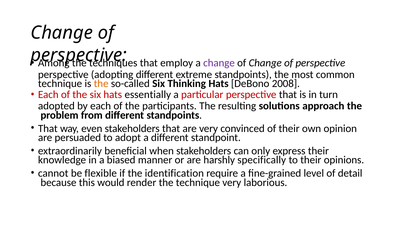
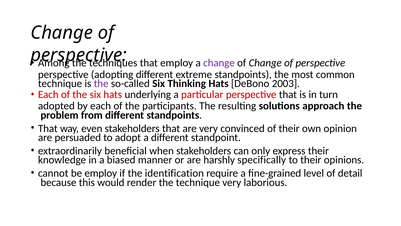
the colour: orange -> purple (101, 83)
2008: 2008 -> 2003 (286, 83)
essentially: essentially -> underlying (148, 94)
be flexible: flexible -> employ (101, 173)
